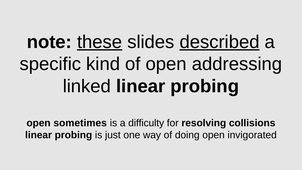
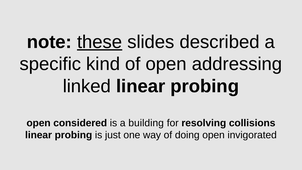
described underline: present -> none (220, 42)
sometimes: sometimes -> considered (80, 123)
difficulty: difficulty -> building (146, 123)
